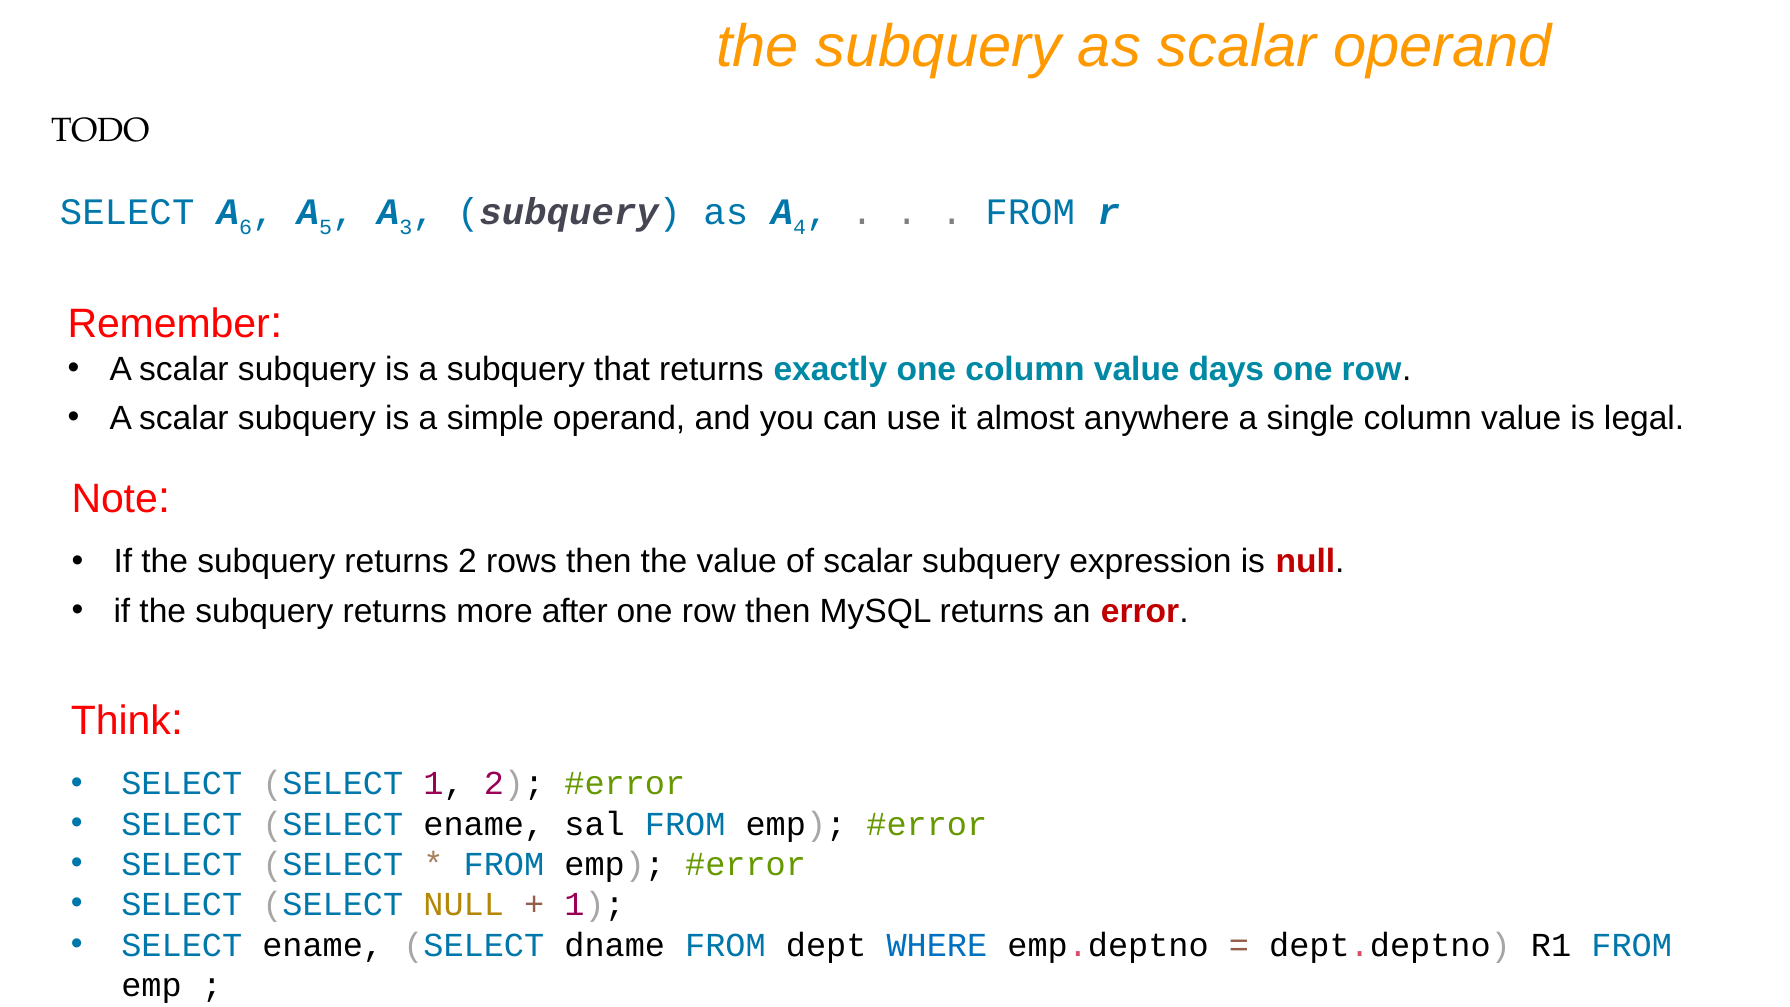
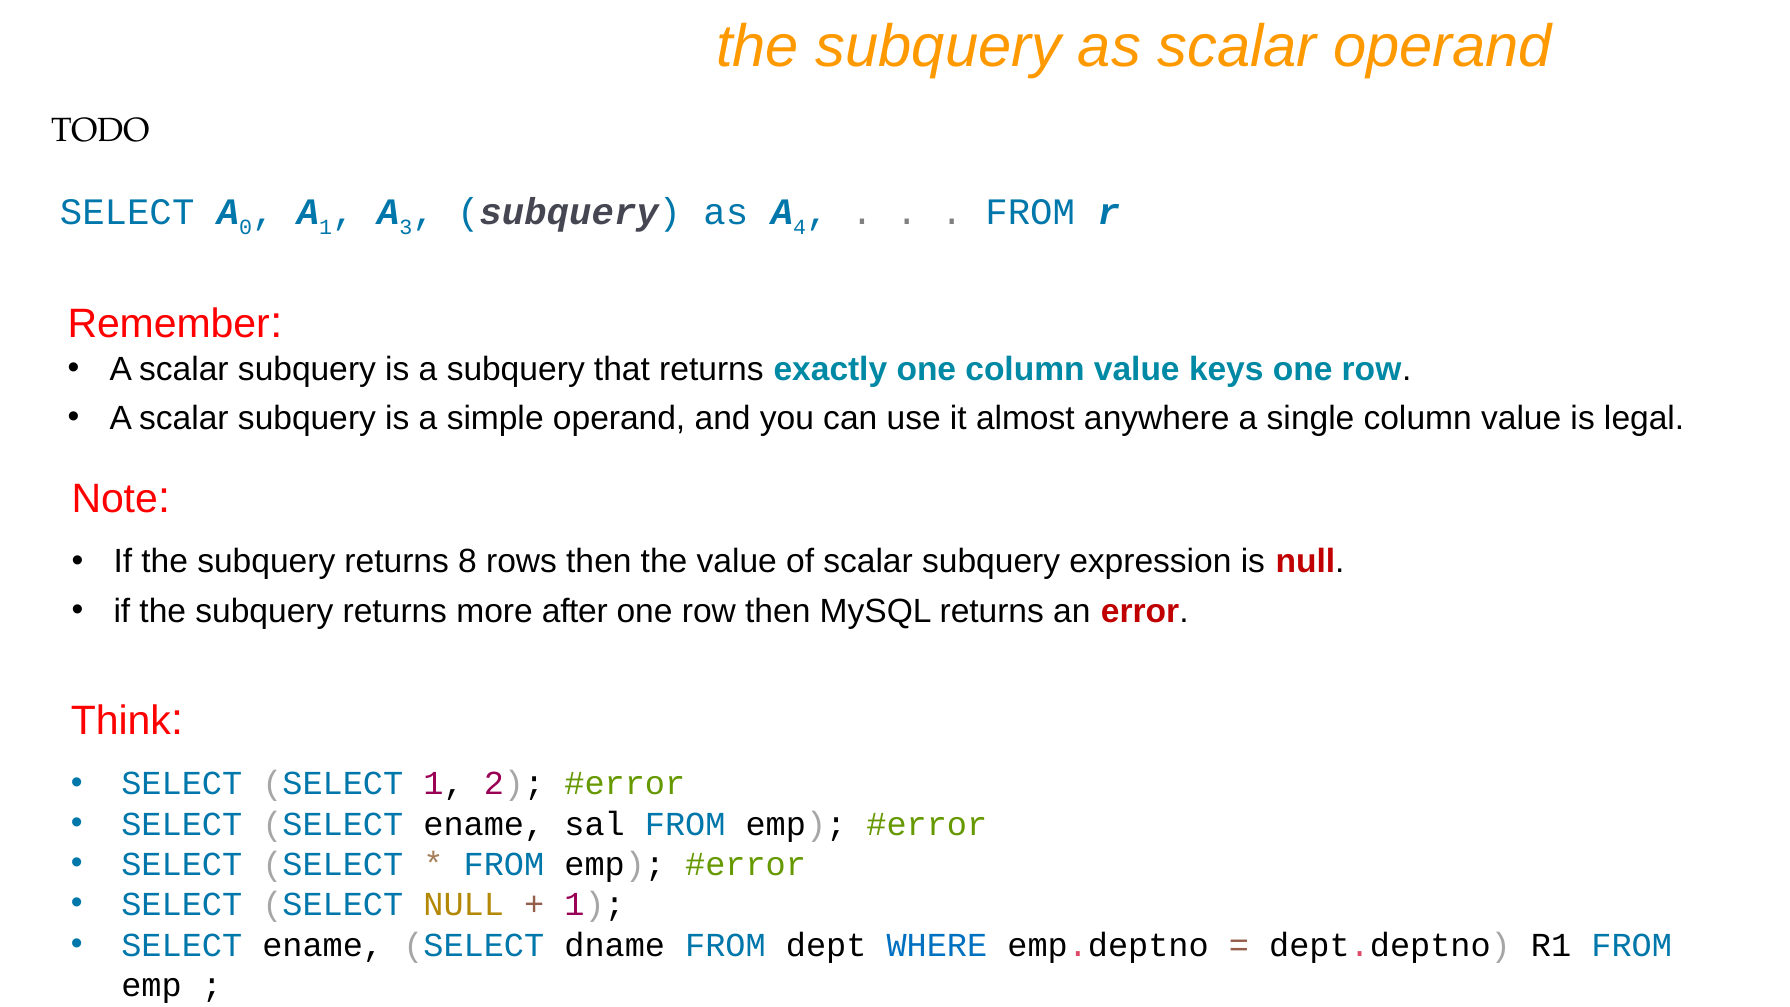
6: 6 -> 0 (246, 227)
A 5: 5 -> 1 (326, 227)
days: days -> keys (1226, 369)
returns 2: 2 -> 8 (467, 562)
